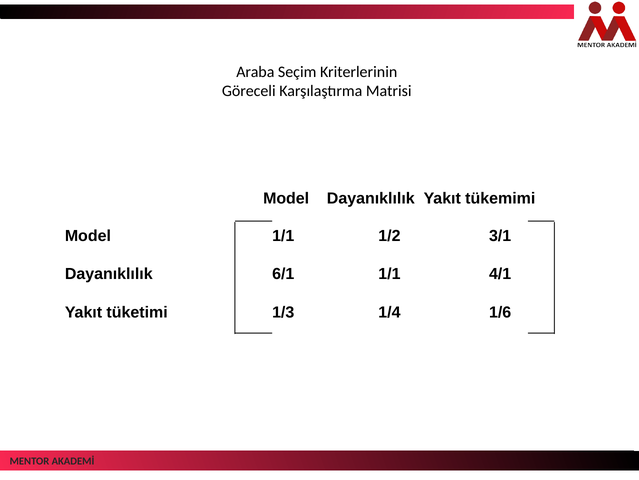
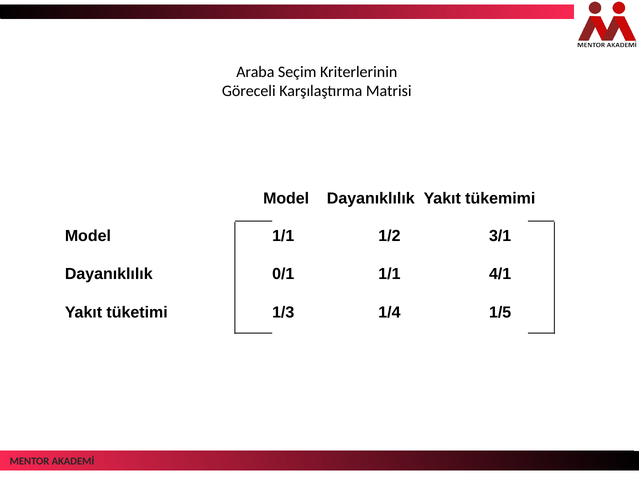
6/1: 6/1 -> 0/1 (283, 274)
1/6: 1/6 -> 1/5 (500, 312)
